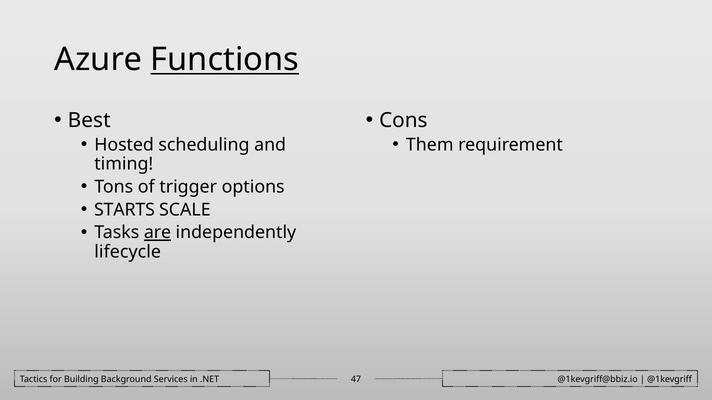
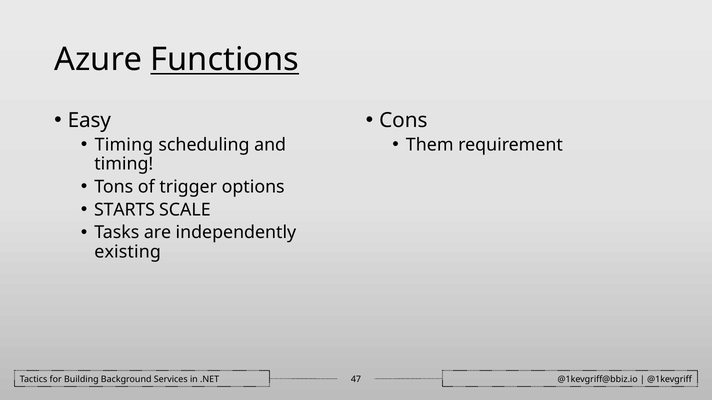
Best: Best -> Easy (89, 120)
Hosted: Hosted -> Timing (124, 145)
are underline: present -> none (157, 233)
lifecycle: lifecycle -> existing (128, 252)
